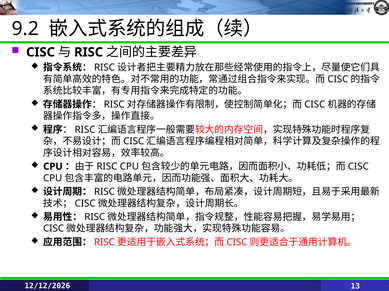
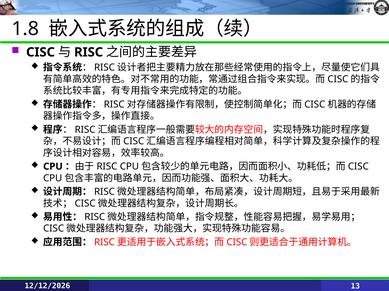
9.2: 9.2 -> 1.8 (25, 29)
